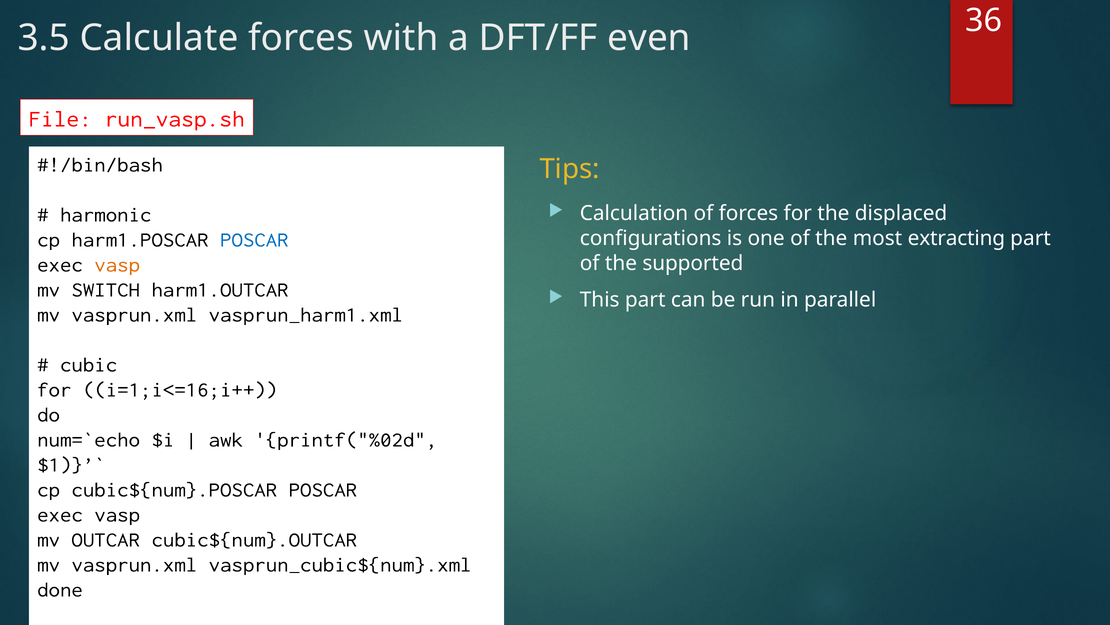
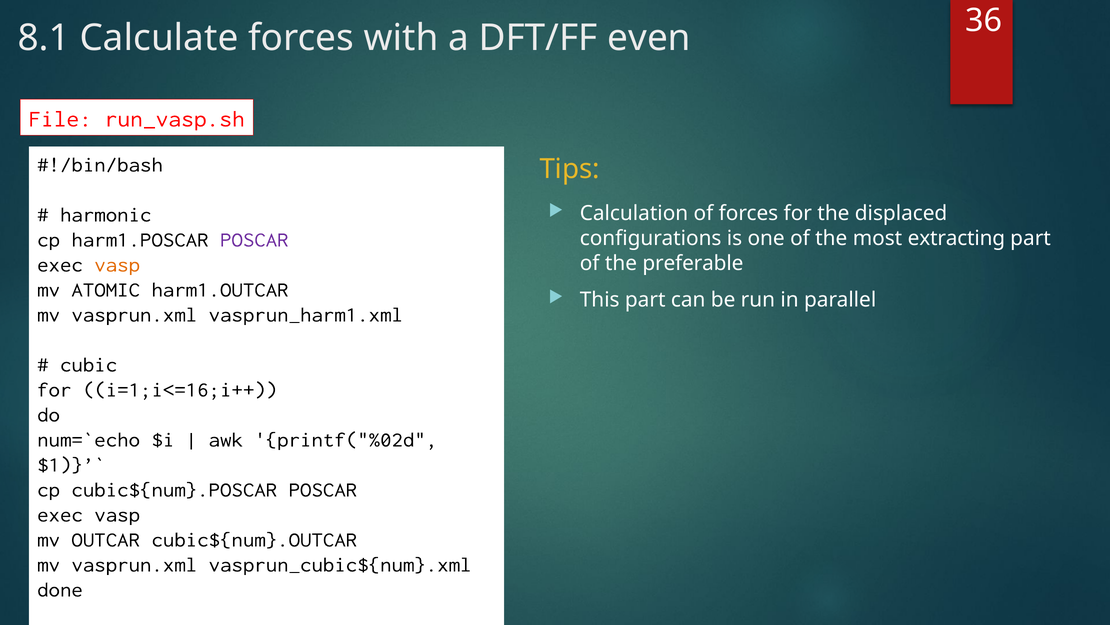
3.5: 3.5 -> 8.1 (44, 38)
POSCAR colour: blue -> purple (254, 239)
supported: supported -> preferable (693, 263)
SWITCH: SWITCH -> ATOMIC (106, 289)
